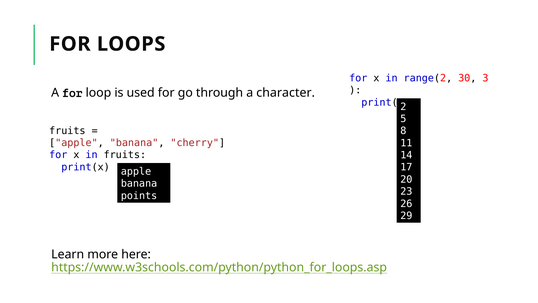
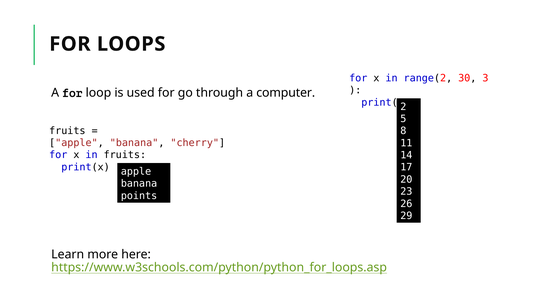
character: character -> computer (286, 93)
